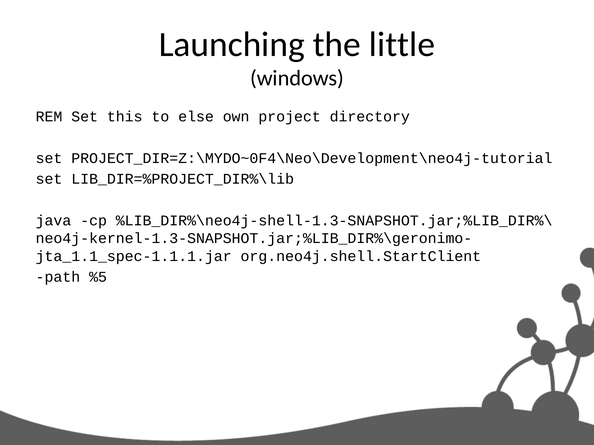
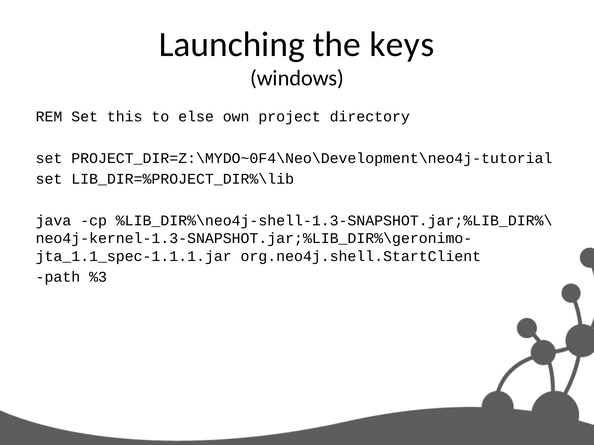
little: little -> keys (402, 45)
%5: %5 -> %3 (98, 277)
